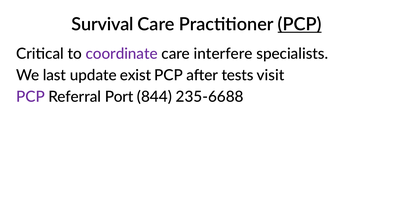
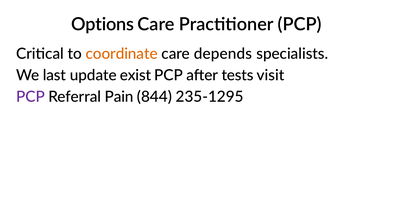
Survival: Survival -> Options (102, 24)
PCP underline: present -> none (300, 24)
coordinate colour: purple -> orange (122, 54)
interfere: interfere -> depends (223, 54)
Port: Port -> Pain (119, 97)
235-6688: 235-6688 -> 235-1295 (210, 97)
